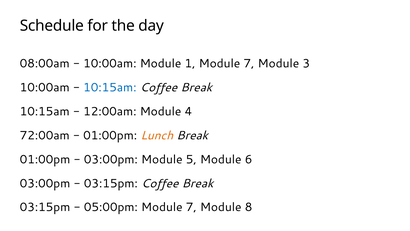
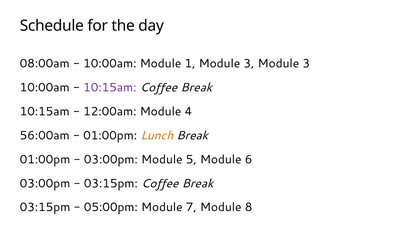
1 Module 7: 7 -> 3 (249, 63)
10:15am colour: blue -> purple (110, 87)
72:00am: 72:00am -> 56:00am (45, 135)
